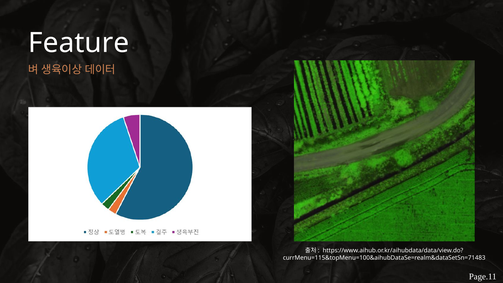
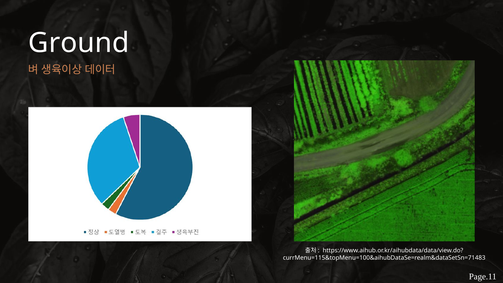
Feature: Feature -> Ground (79, 43)
